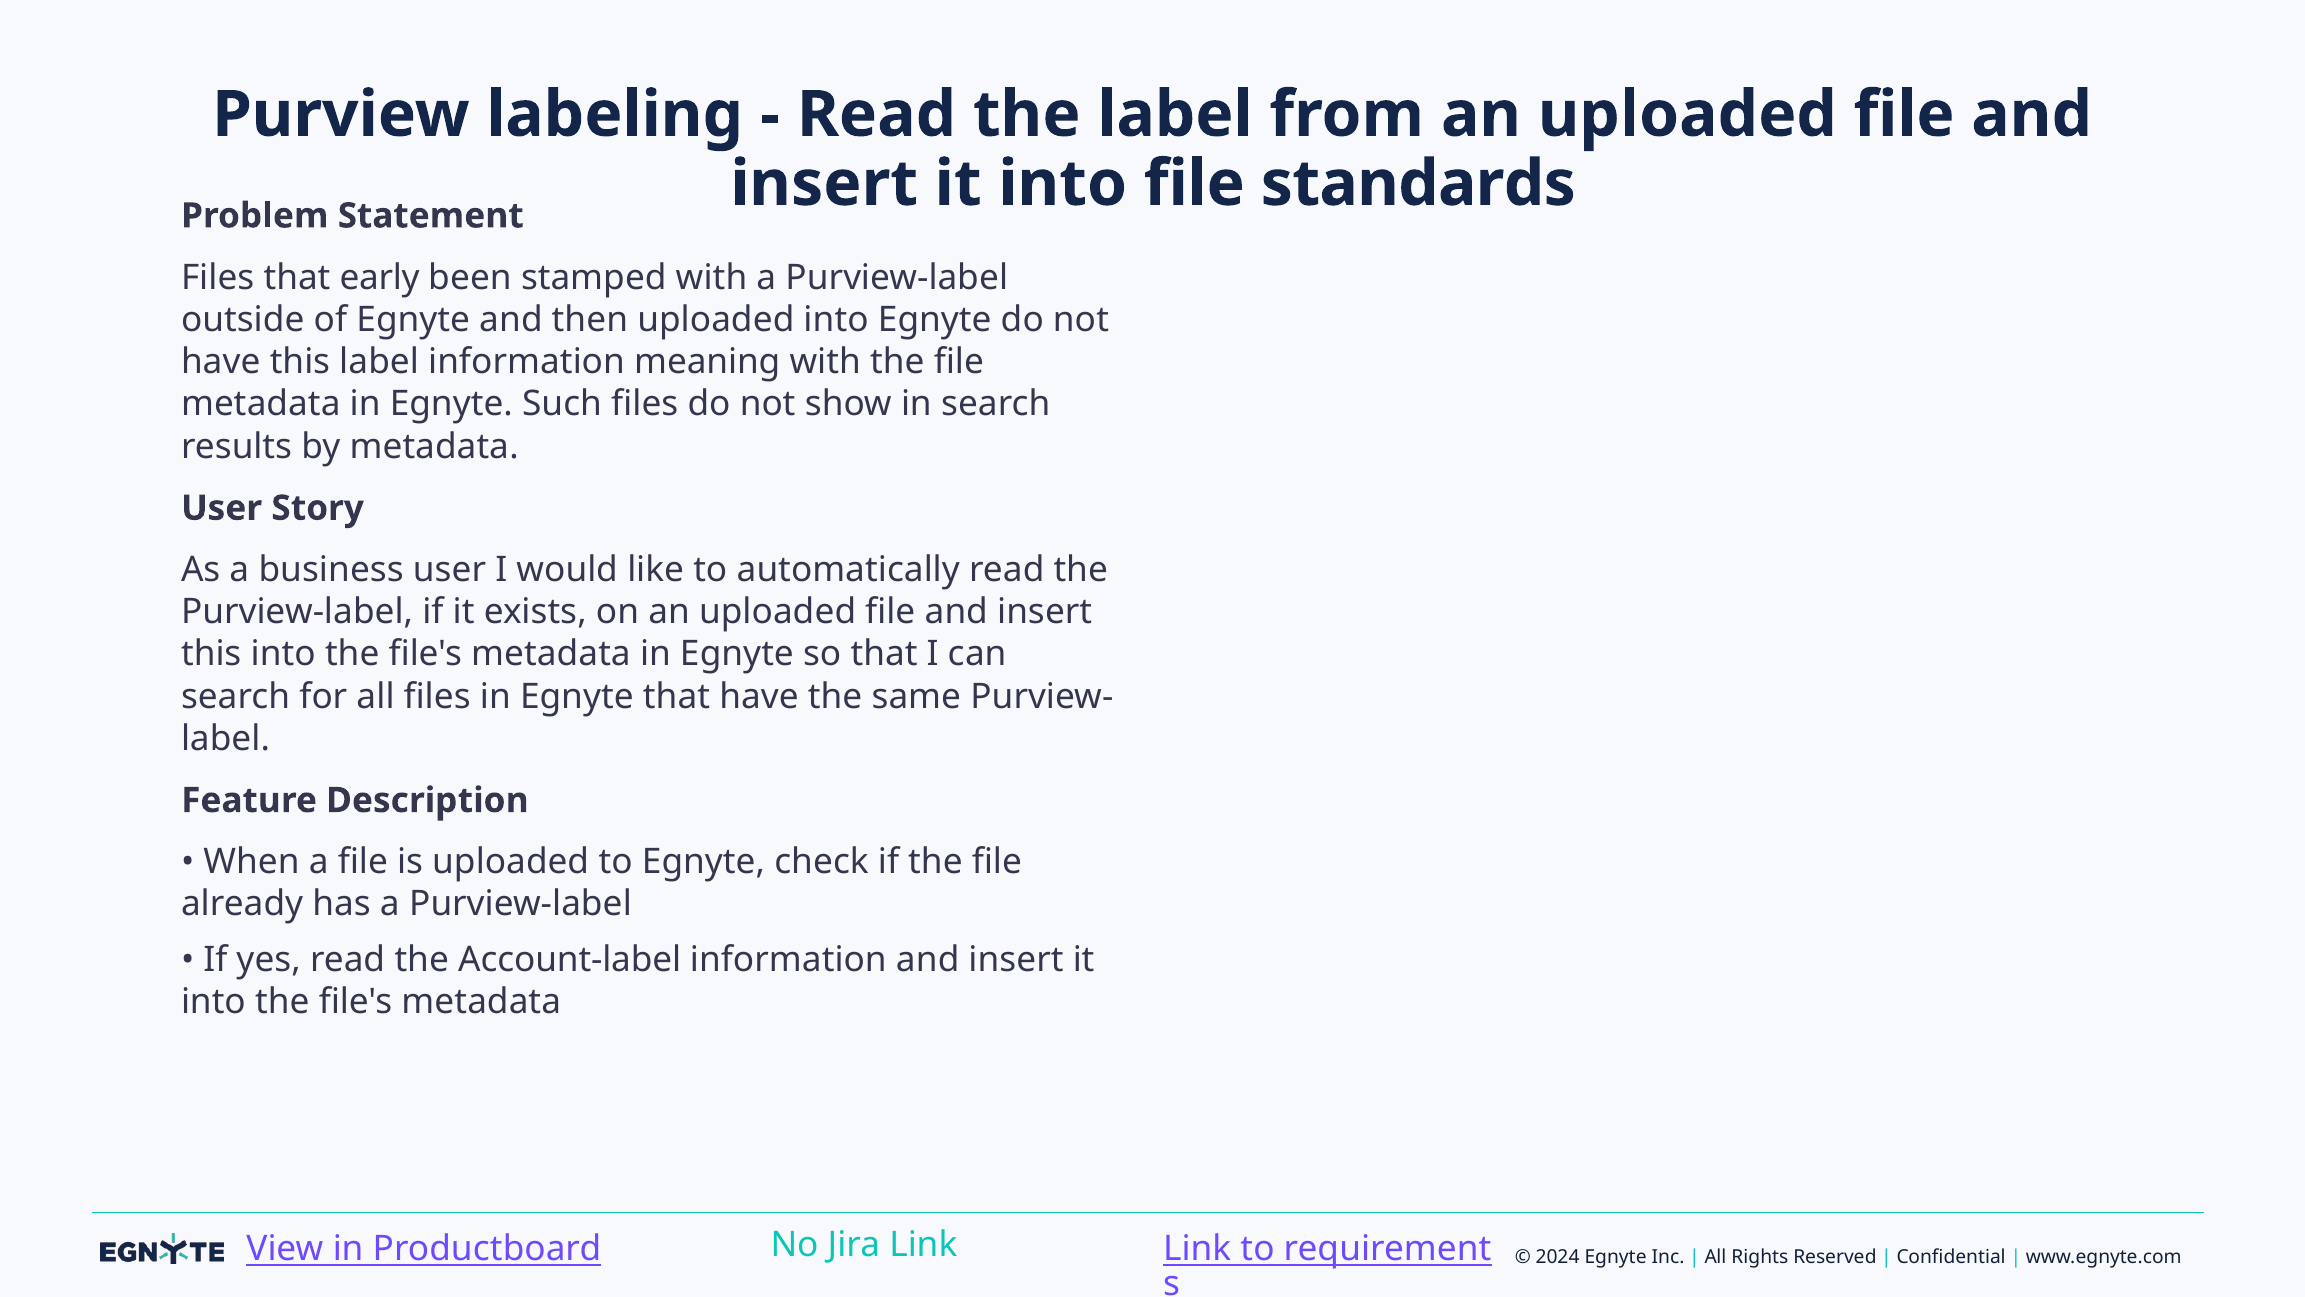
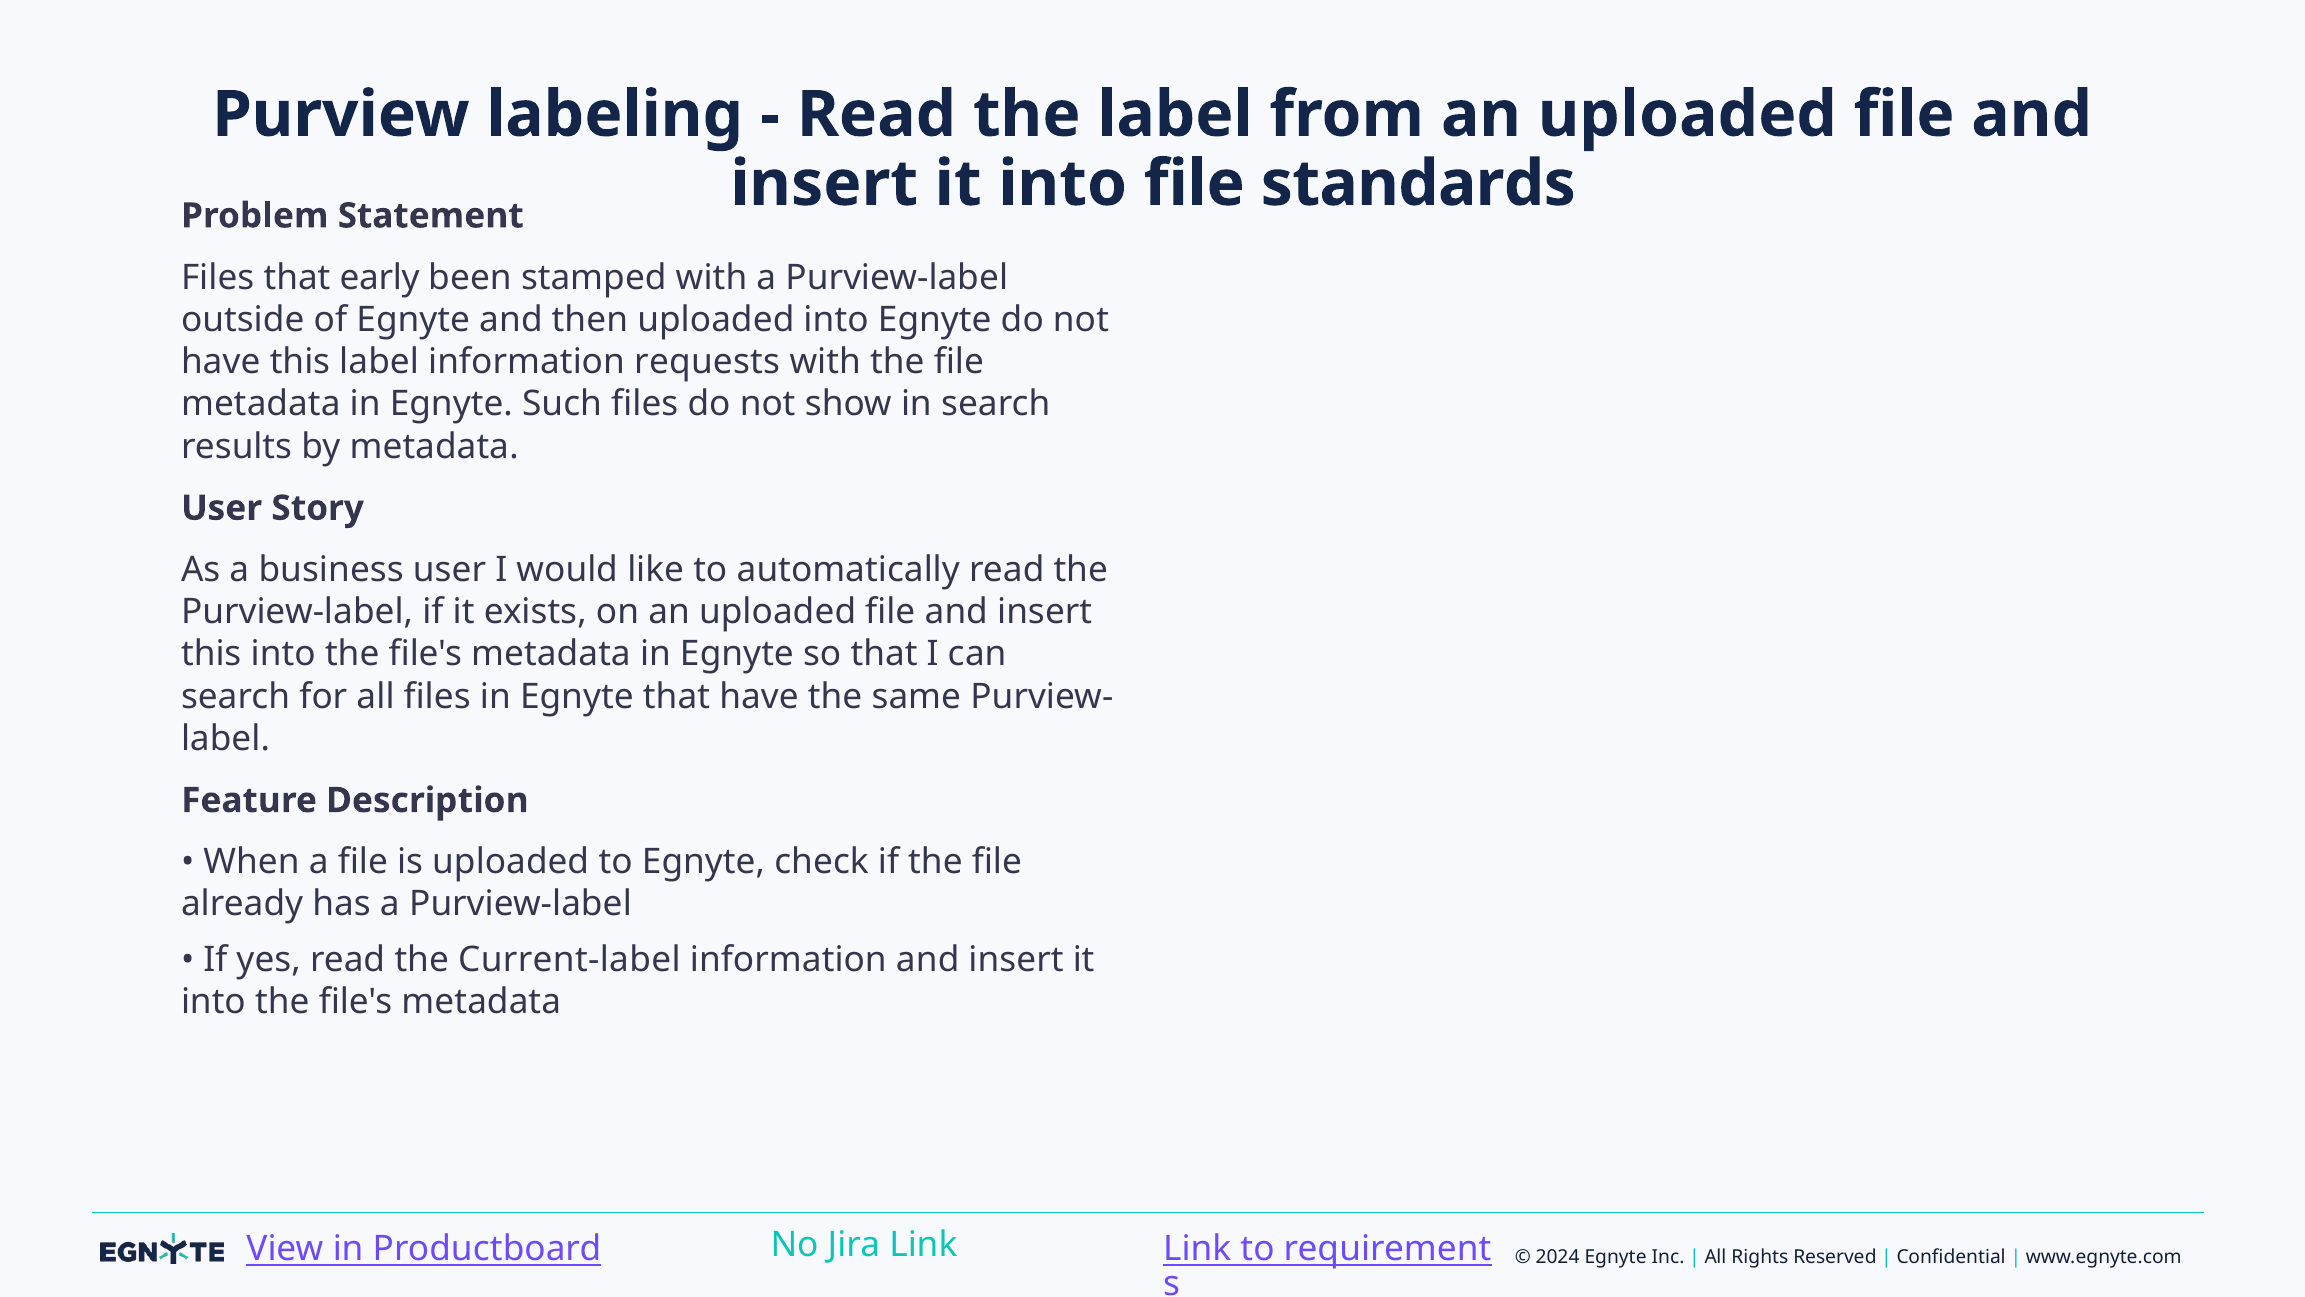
meaning: meaning -> requests (707, 362)
Account-label: Account-label -> Current-label (569, 959)
